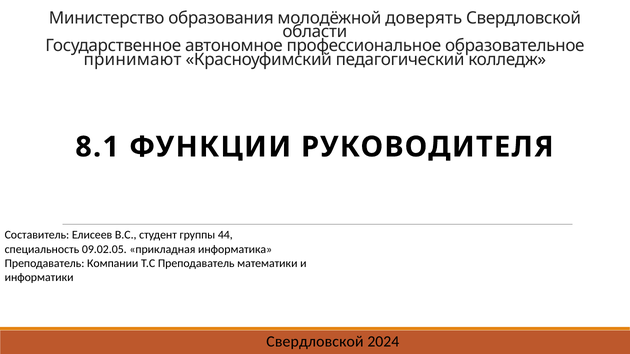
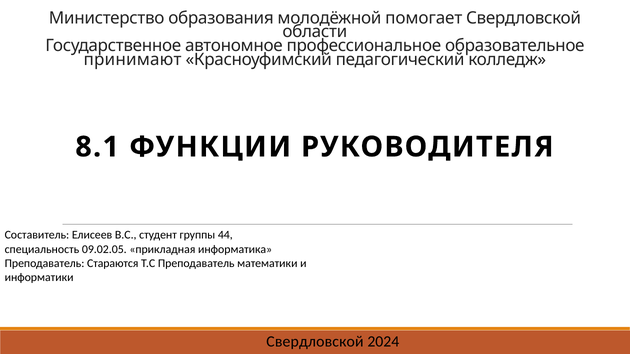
доверять: доверять -> помогает (424, 18)
Компании: Компании -> Стараются (113, 264)
